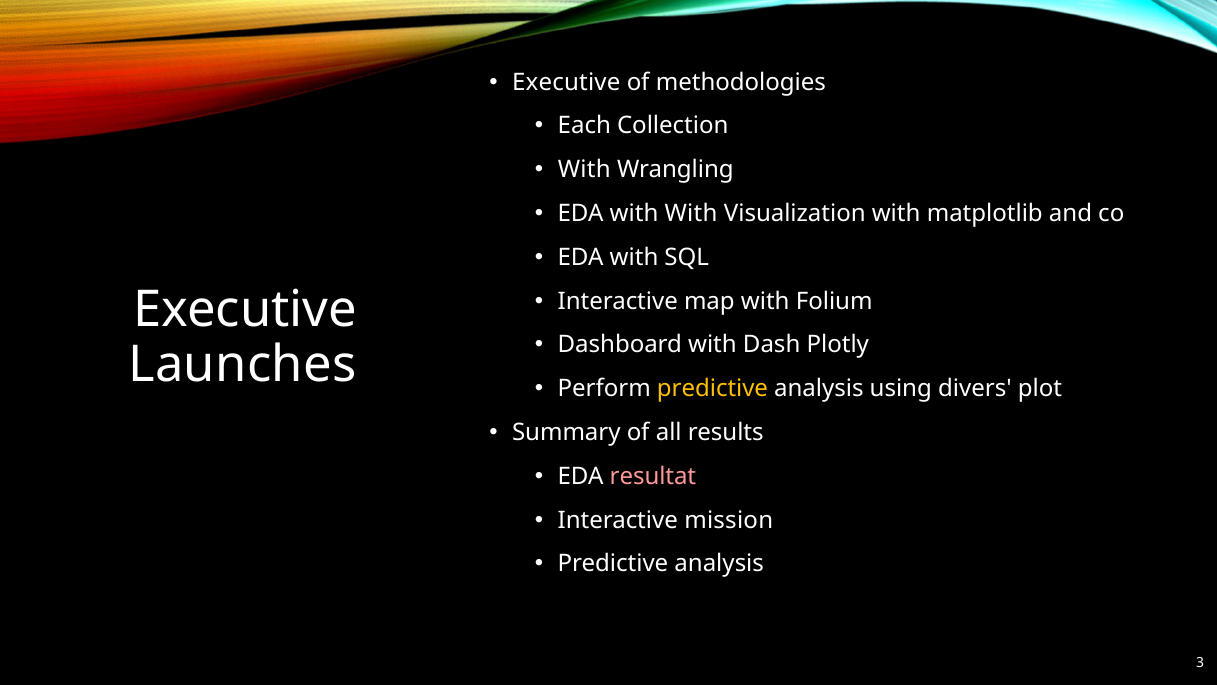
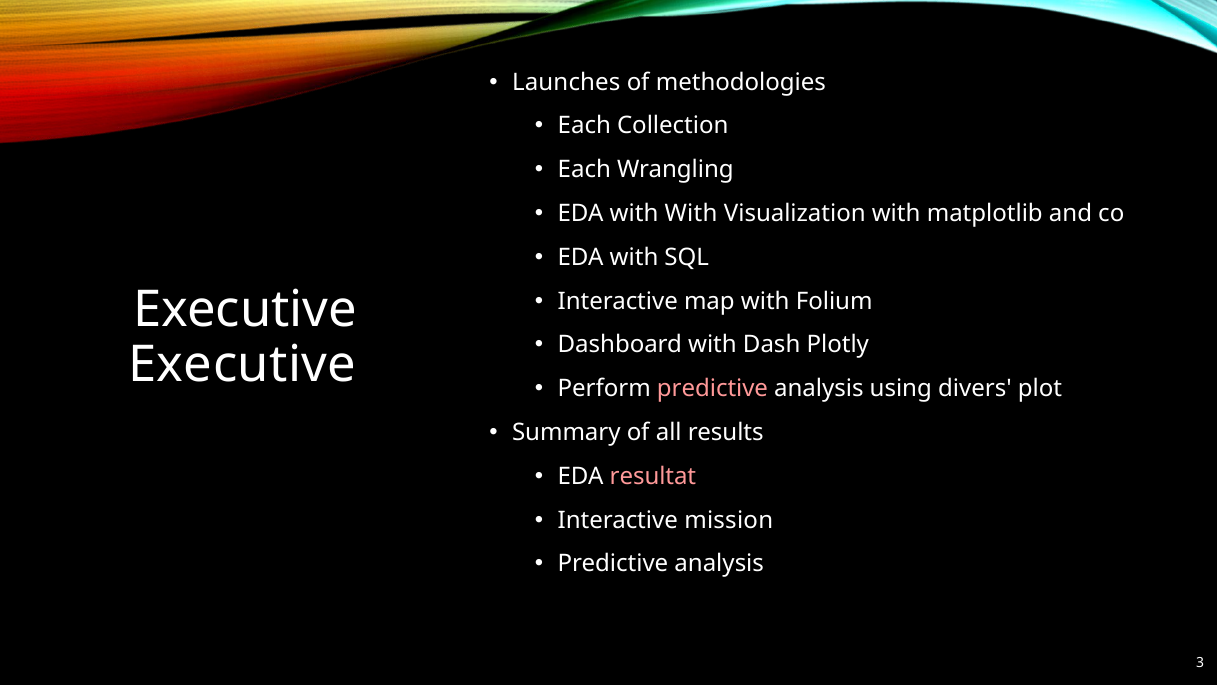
Executive: Executive -> Launches (566, 82)
With: With -> Each (584, 170)
Launches: Launches -> Executive (242, 364)
predictive colour: yellow -> pink (713, 389)
